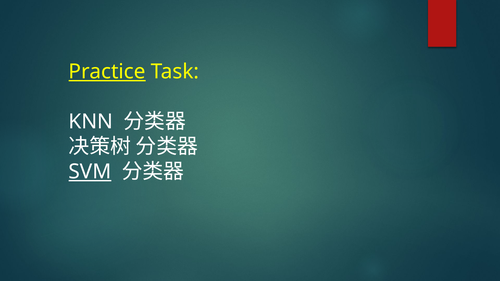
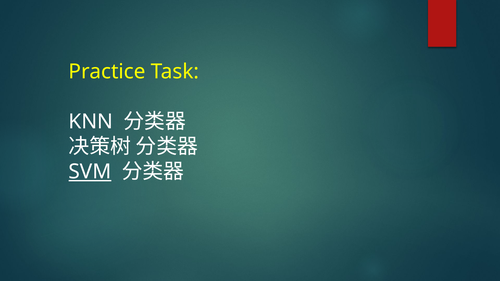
Practice underline: present -> none (107, 72)
